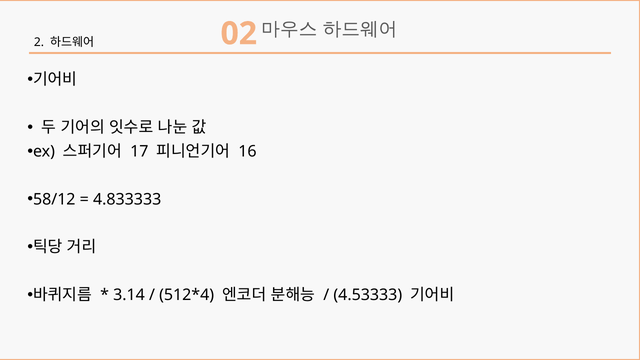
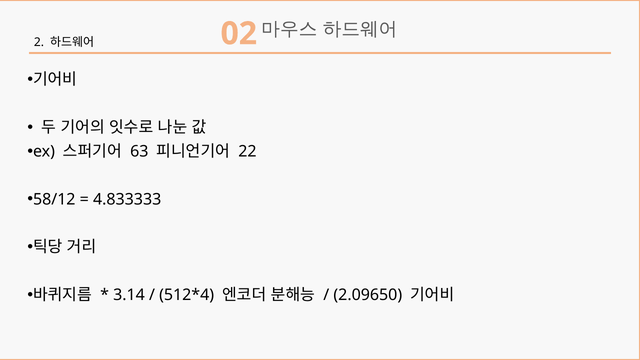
17: 17 -> 63 (139, 151)
16: 16 -> 22 (247, 151)
4.53333: 4.53333 -> 2.09650 (368, 295)
